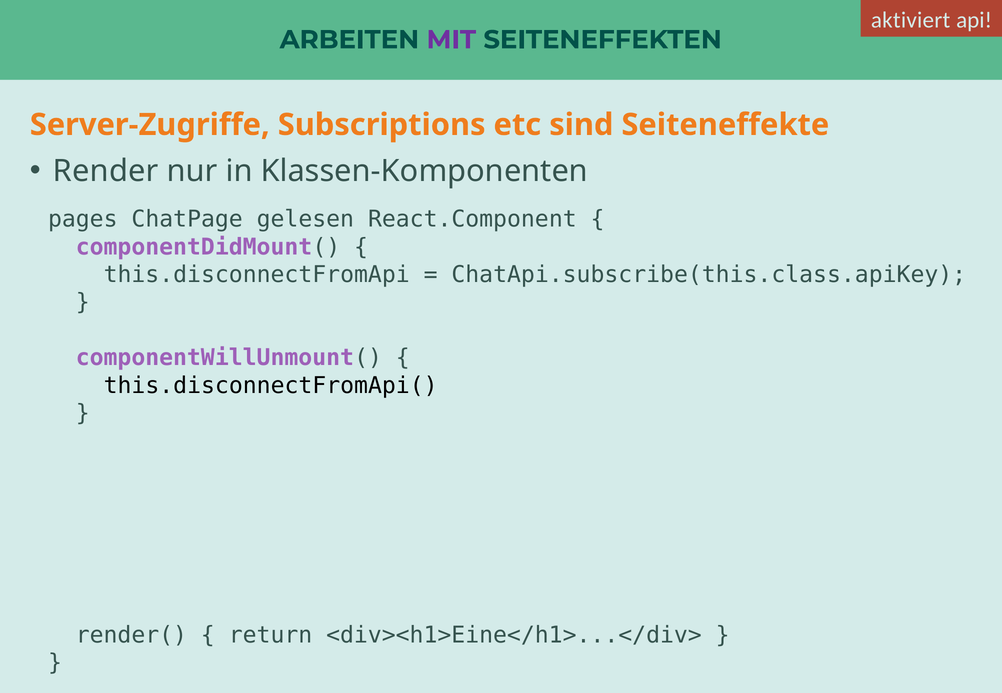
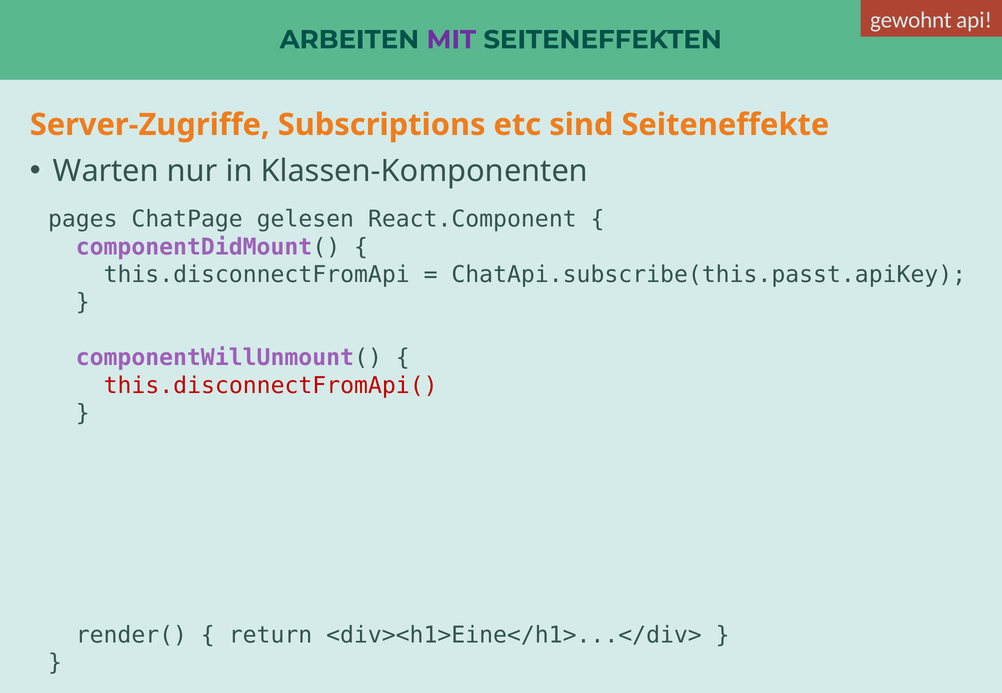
aktiviert: aktiviert -> gewohnt (911, 20)
Render: Render -> Warten (106, 171)
ChatApi.subscribe(this.class.apiKey: ChatApi.subscribe(this.class.apiKey -> ChatApi.subscribe(this.passt.apiKey (709, 275)
this.disconnectFromApi( colour: black -> red (271, 386)
